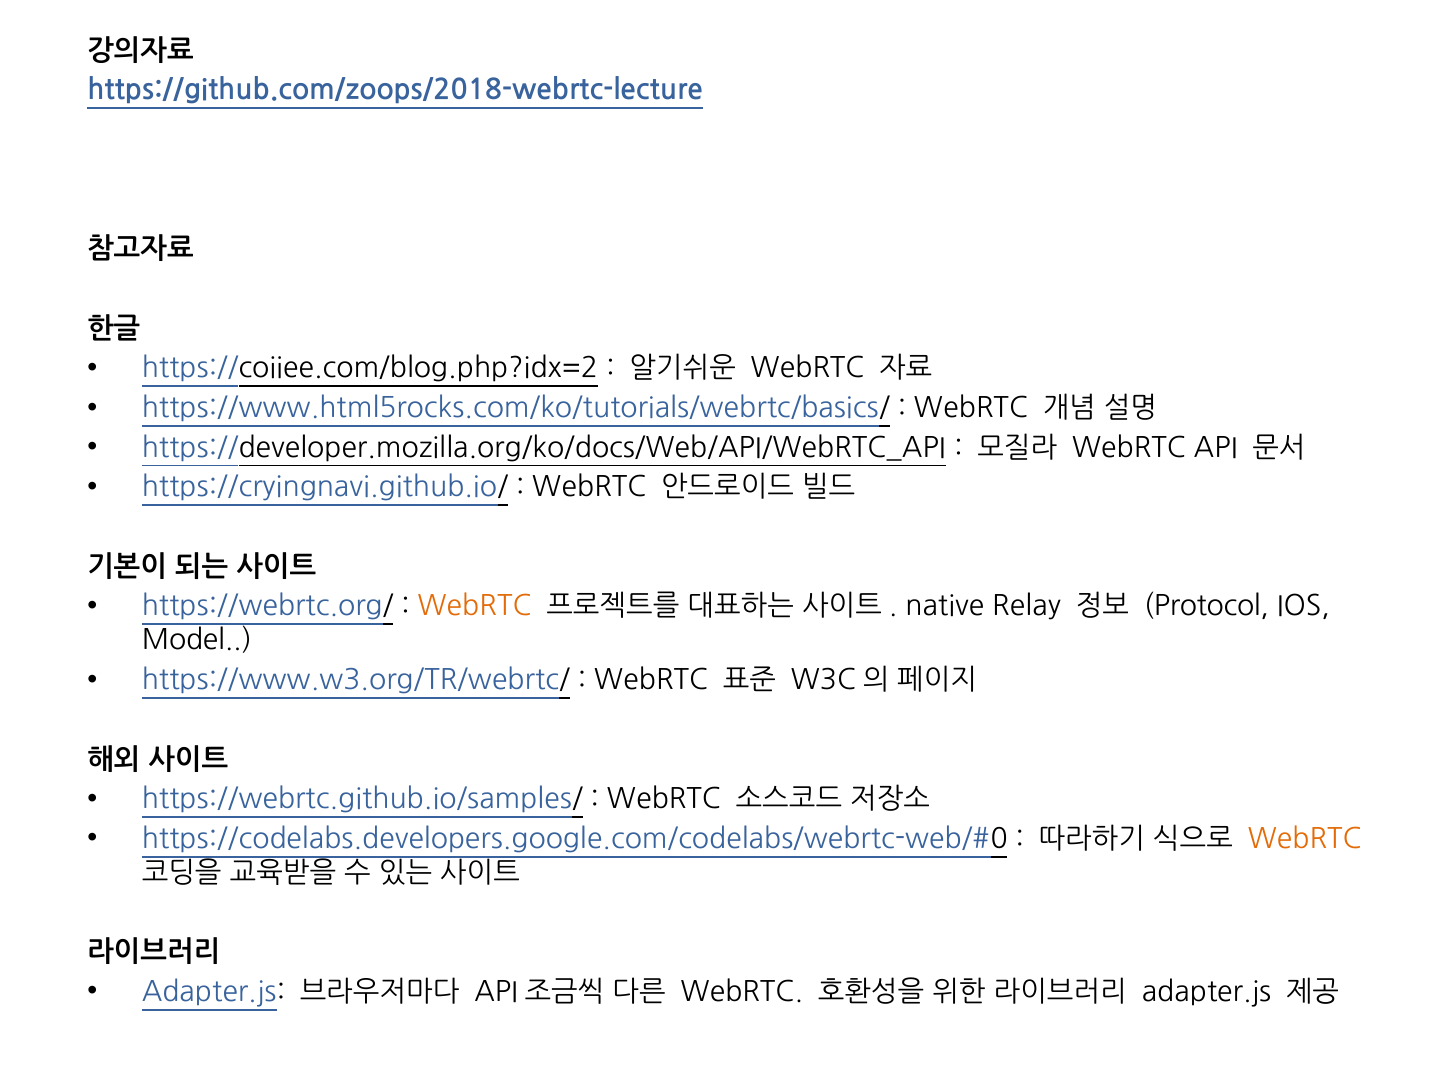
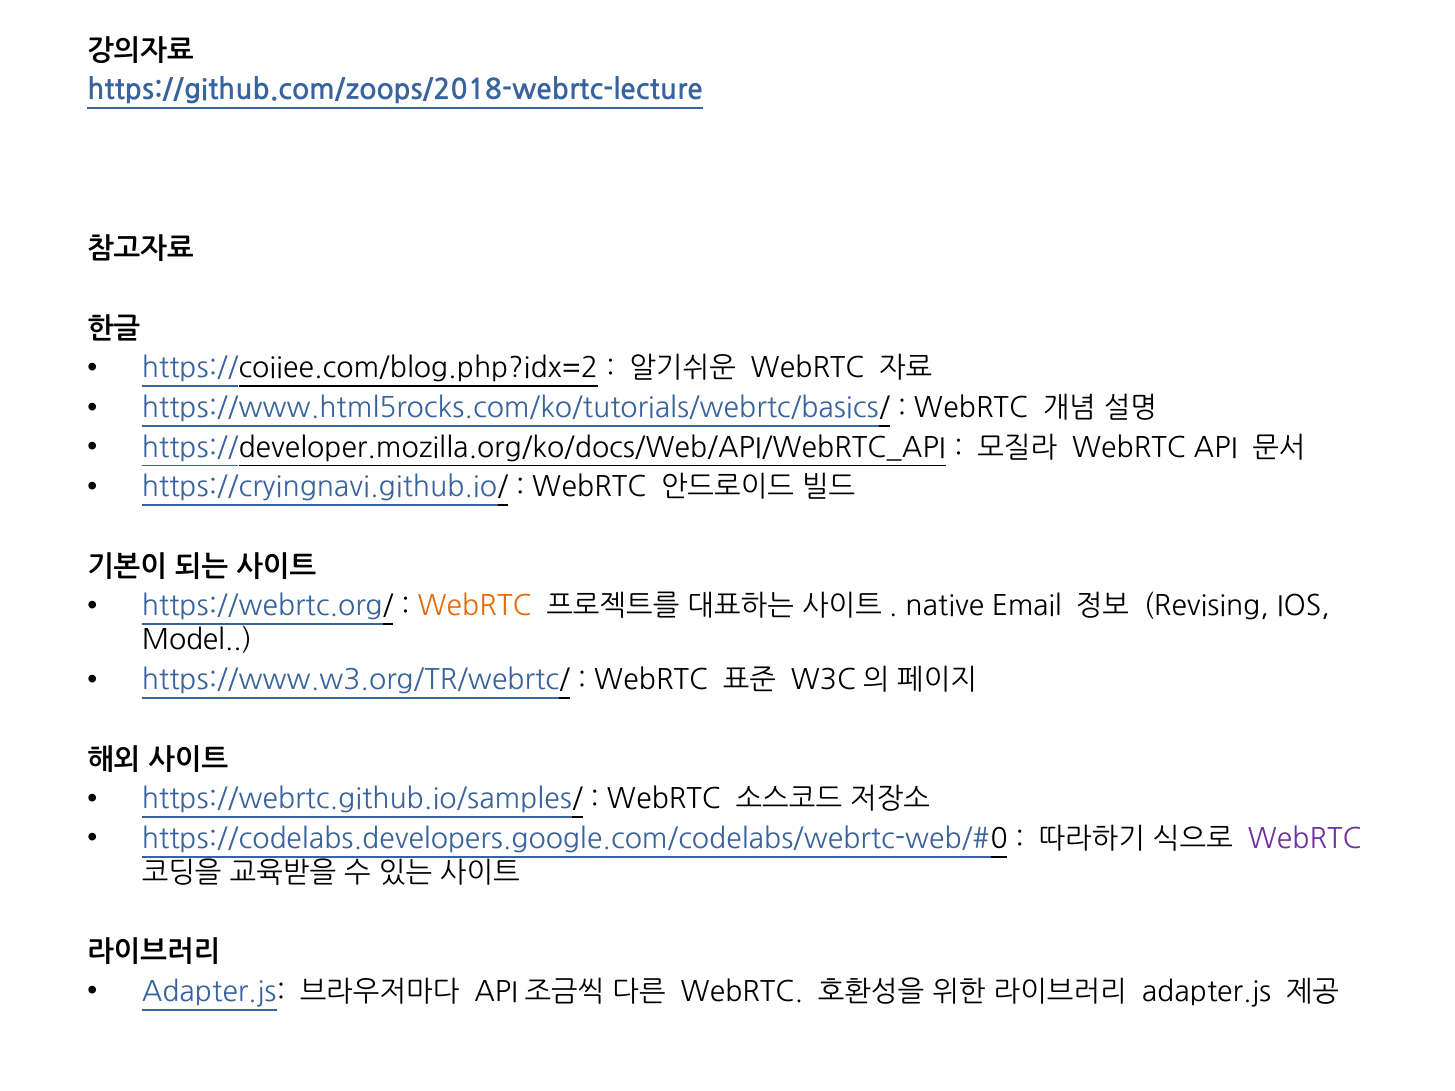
Relay: Relay -> Email (1027, 607)
Protocol: Protocol -> Revising (1206, 607)
WebRTC colour: orange -> purple (1305, 839)
